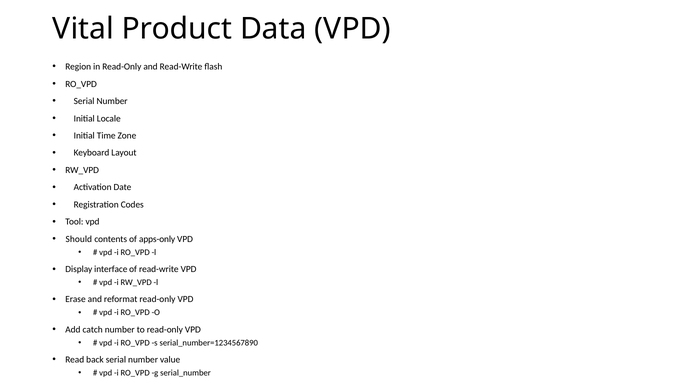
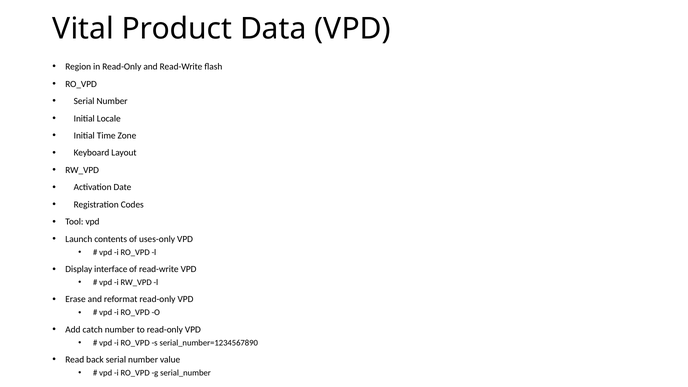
Should: Should -> Launch (79, 239)
apps-only: apps-only -> uses-only (157, 239)
